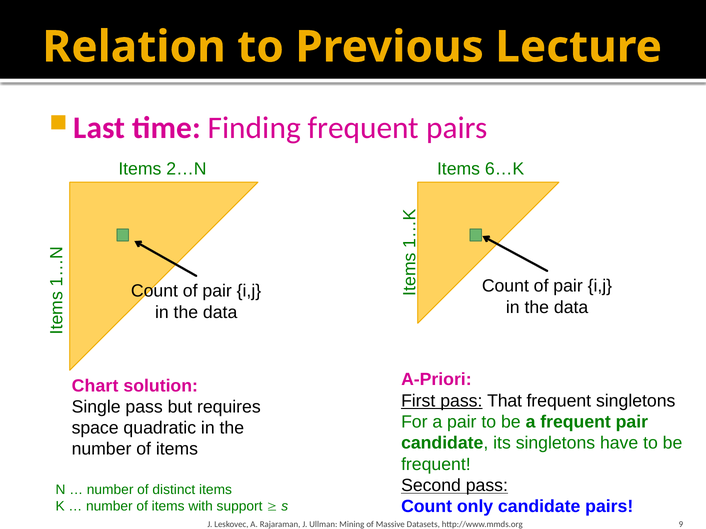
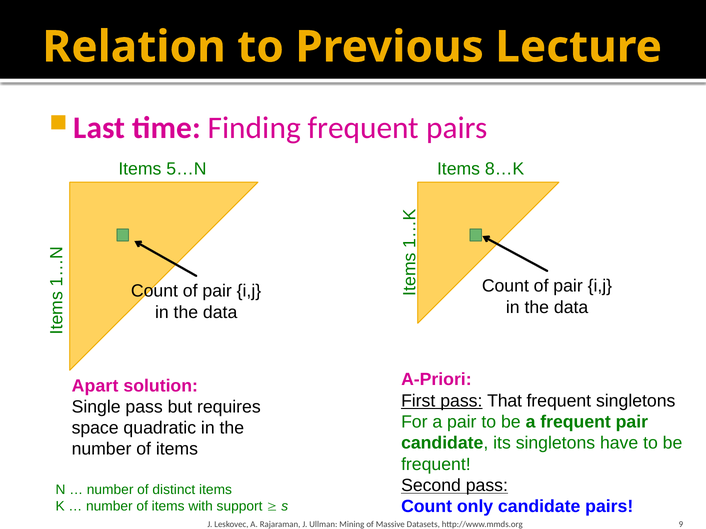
2…N: 2…N -> 5…N (186, 169)
6…K: 6…K -> 8…K (505, 169)
Chart: Chart -> Apart (95, 386)
